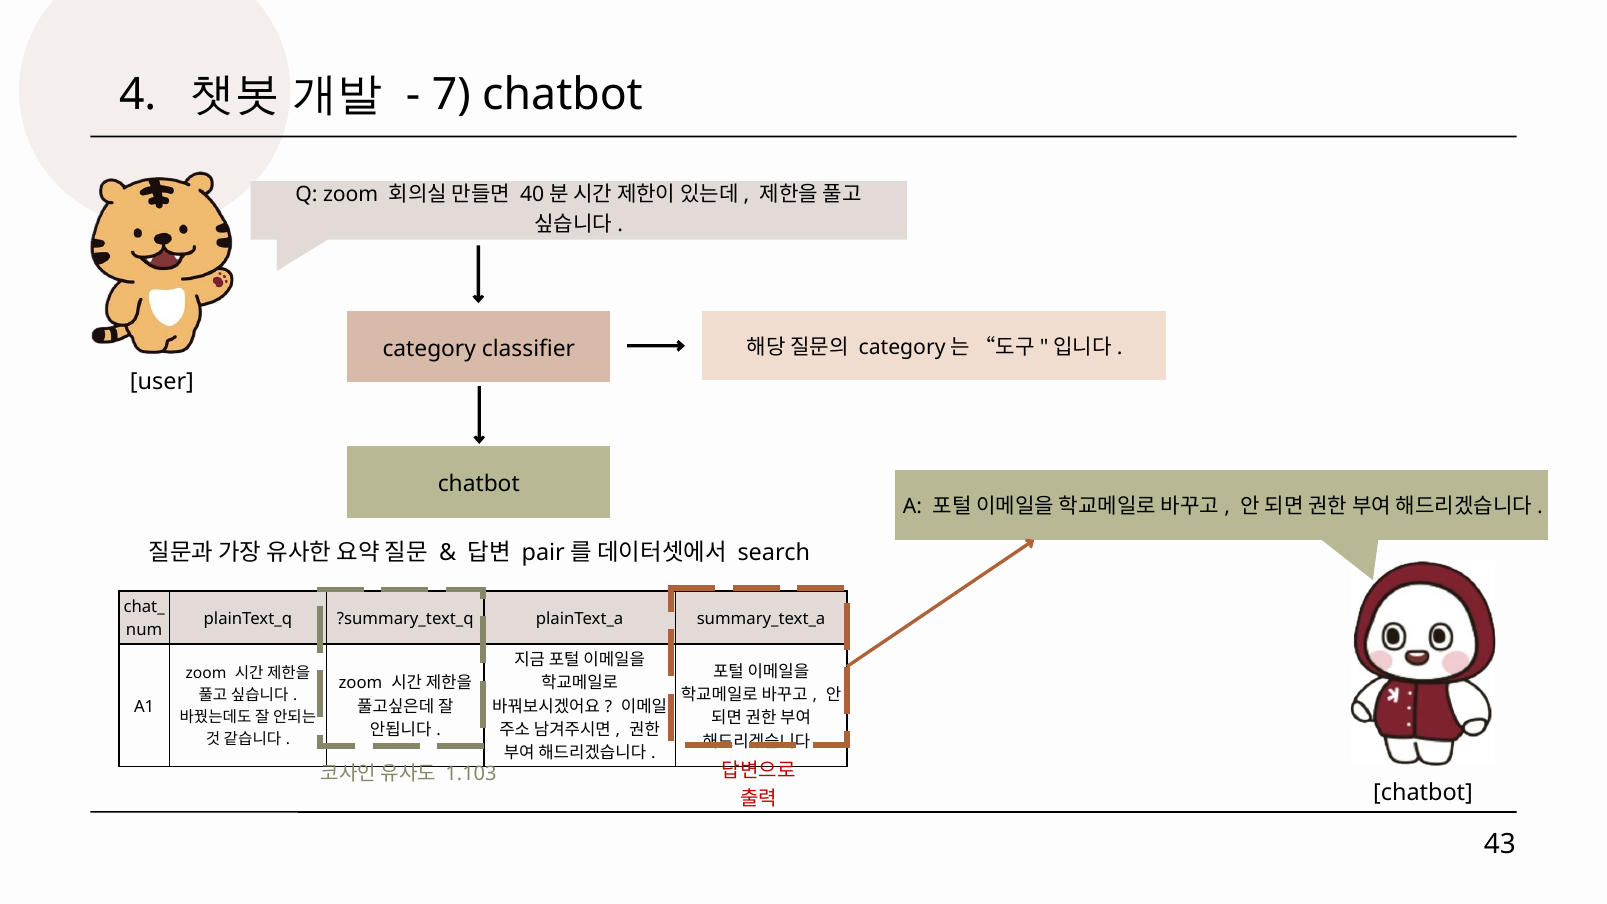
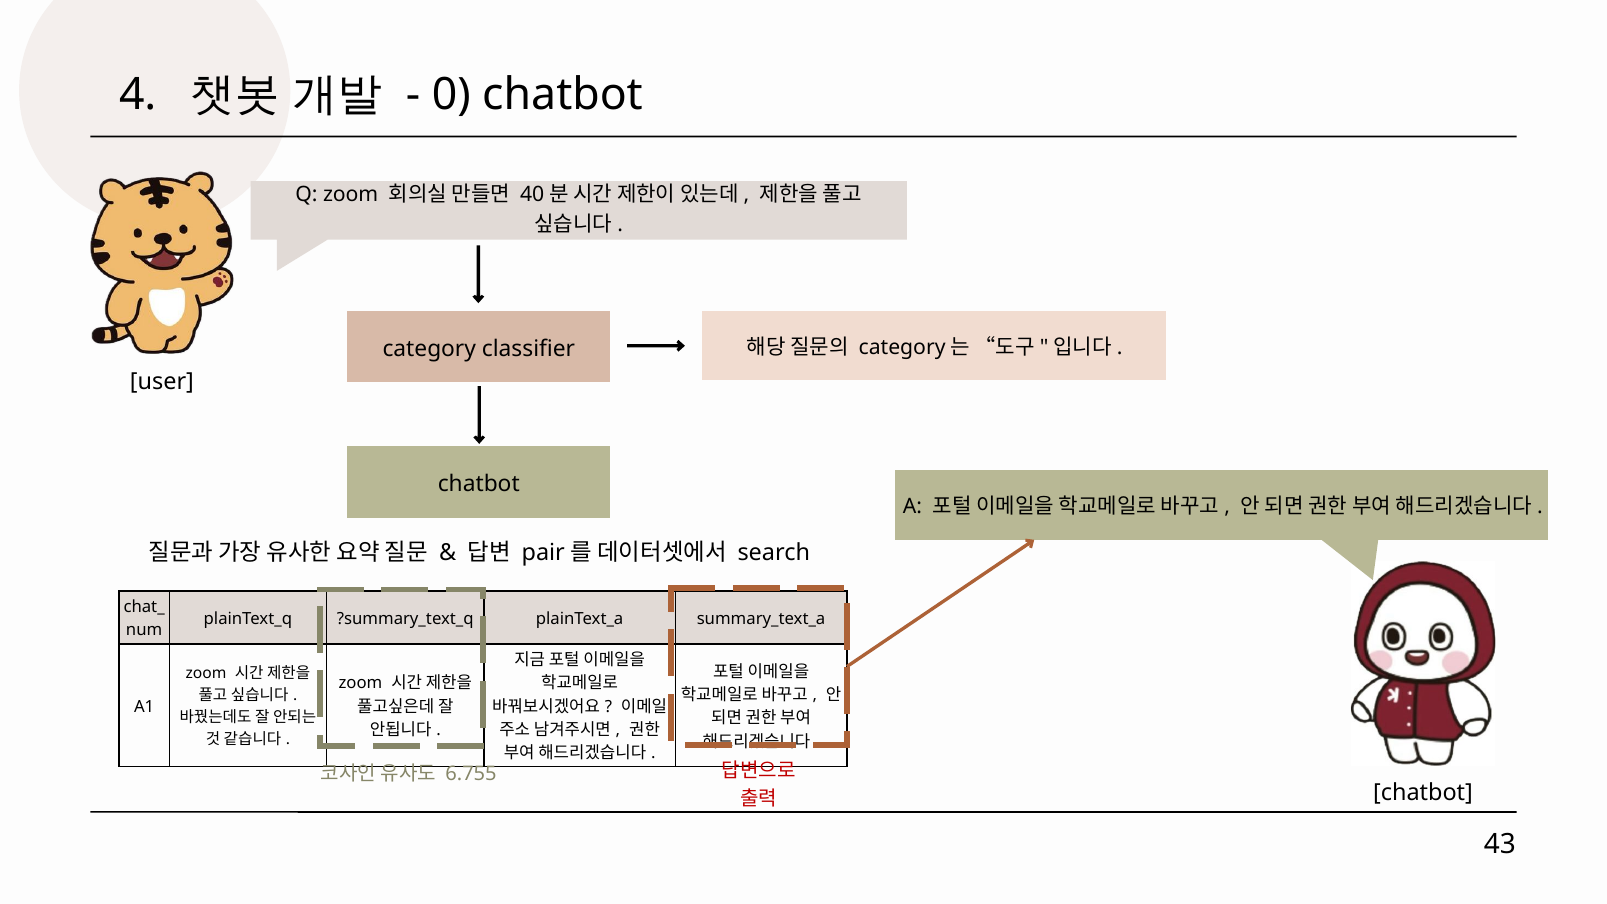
7: 7 -> 0 (451, 94)
1.103: 1.103 -> 6.755 (471, 774)
